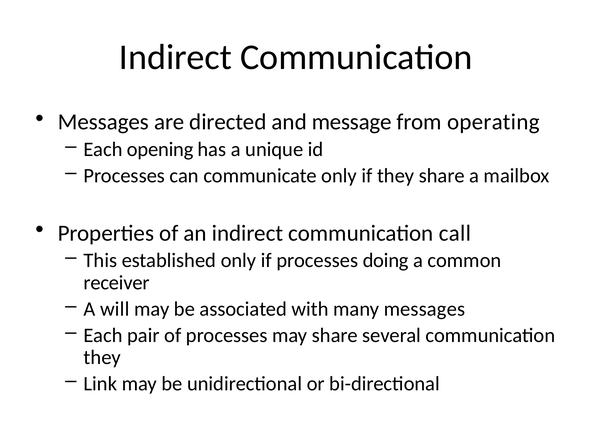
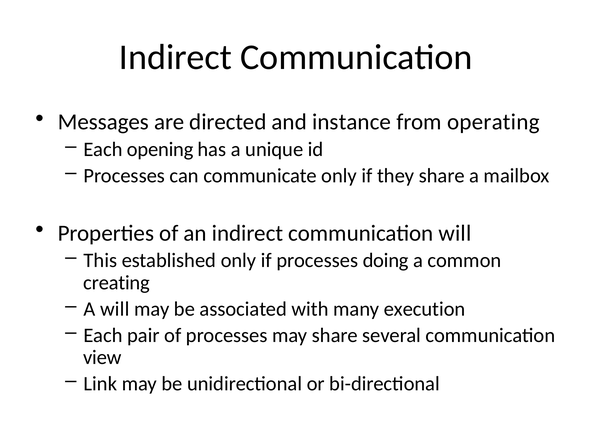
message: message -> instance (352, 122)
communication call: call -> will (455, 233)
receiver: receiver -> creating (117, 283)
many messages: messages -> execution (425, 309)
they: they -> view (102, 357)
